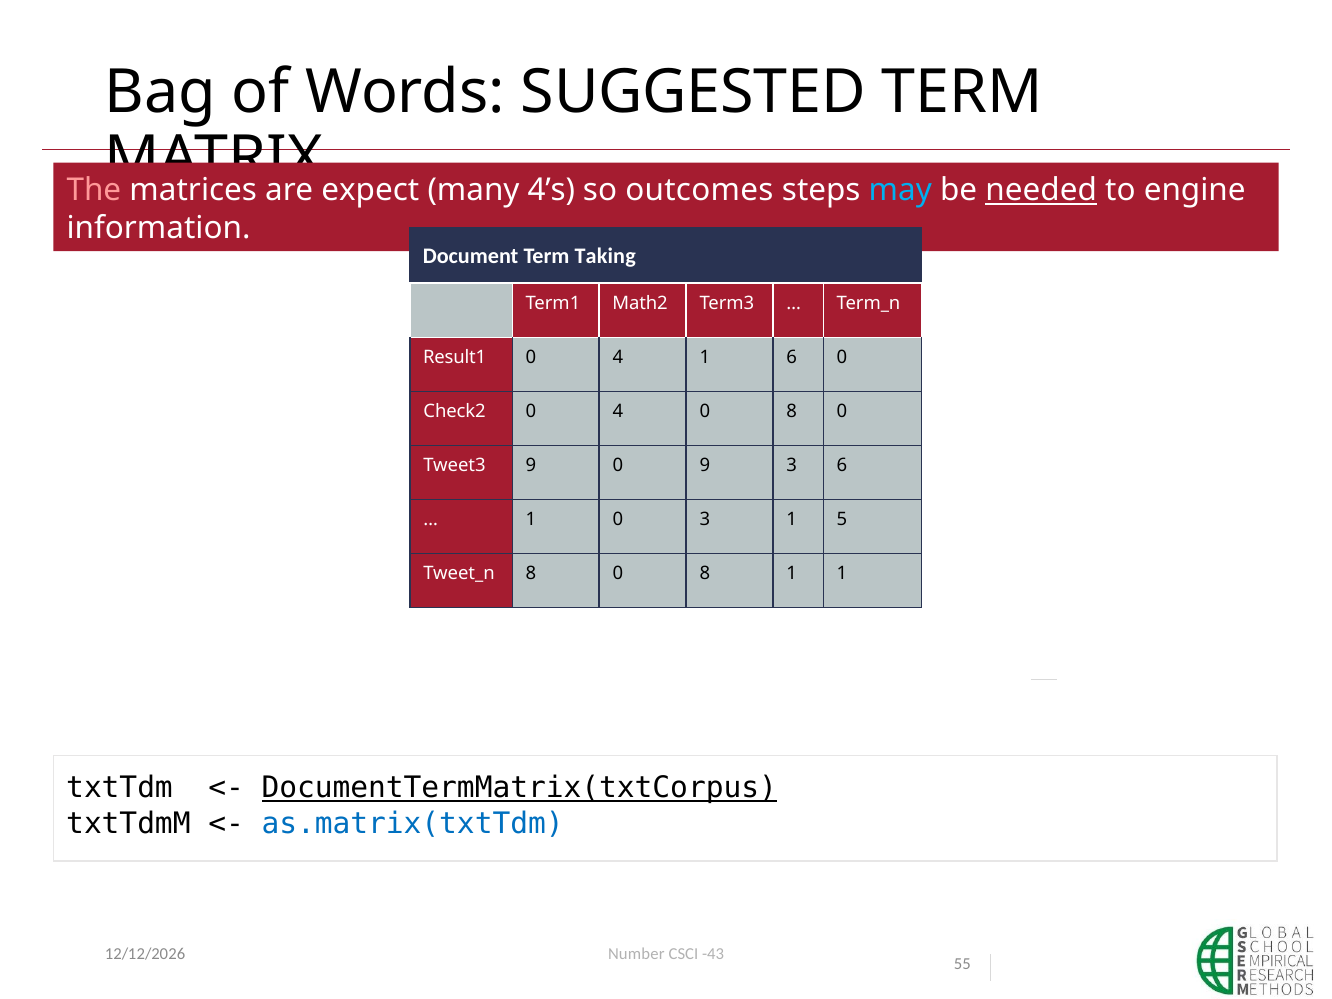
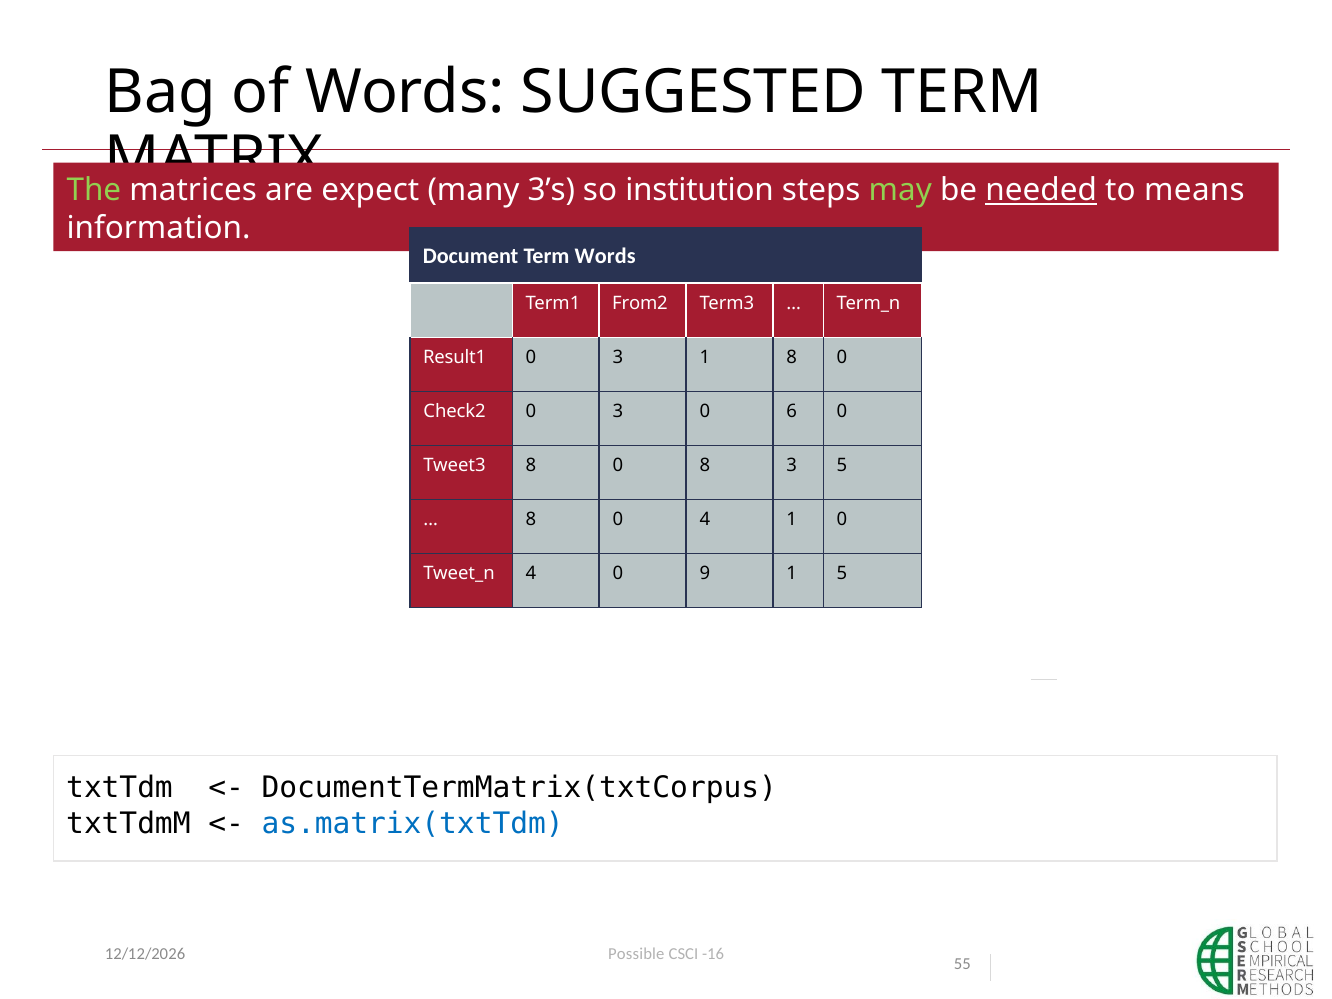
The colour: pink -> light green (94, 190)
4’s: 4’s -> 3’s (551, 190)
outcomes: outcomes -> institution (700, 190)
may colour: light blue -> light green (900, 190)
engine: engine -> means (1195, 190)
Term Taking: Taking -> Words (605, 256)
Math2: Math2 -> From2 (640, 304)
4: 4 -> 3 (618, 358)
1 6: 6 -> 8 (792, 358)
4: 4 -> 3 (618, 412)
8: 8 -> 6 (792, 412)
Tweet3 9: 9 -> 8 (531, 466)
0 9: 9 -> 8 (705, 466)
3 6: 6 -> 5 (842, 466)
1: 1 -> 8 (531, 520)
0 3: 3 -> 4 (705, 520)
1 5: 5 -> 0 (842, 520)
8: 8 -> 4 (531, 574)
8: 8 -> 9 (705, 574)
1 1: 1 -> 5 (842, 574)
DocumentTermMatrix(txtCorpus underline: present -> none (519, 788)
Number: Number -> Possible (636, 954)
-43: -43 -> -16 (713, 954)
